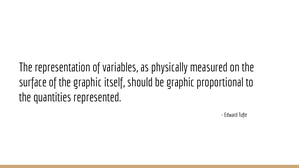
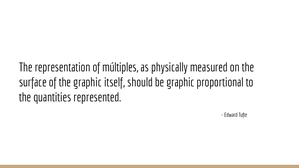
variables: variables -> múltiples (120, 68)
